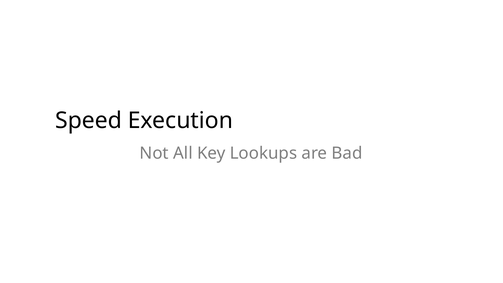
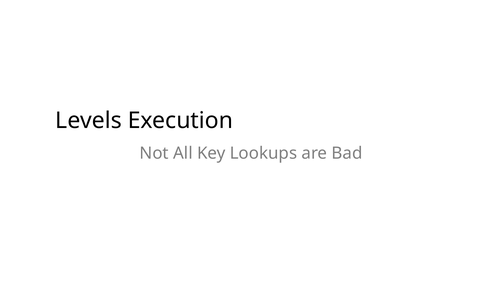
Speed: Speed -> Levels (89, 121)
